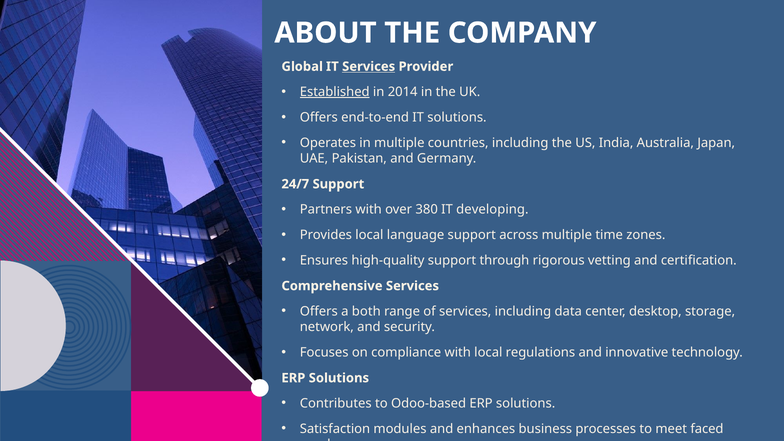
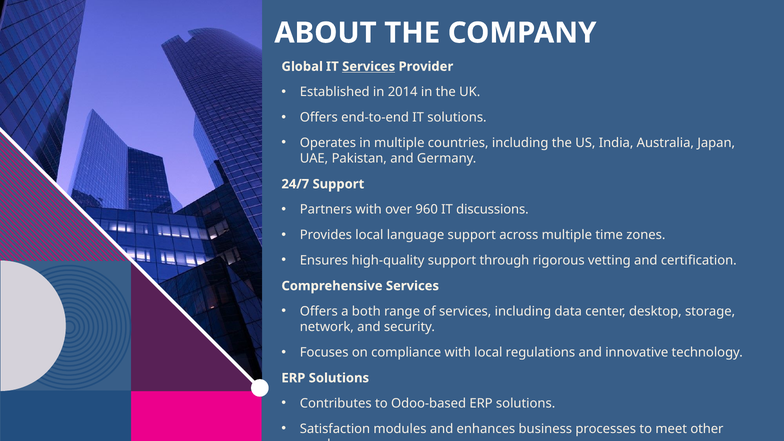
Established underline: present -> none (335, 92)
380: 380 -> 960 (427, 210)
developing: developing -> discussions (492, 210)
faced: faced -> other (707, 429)
